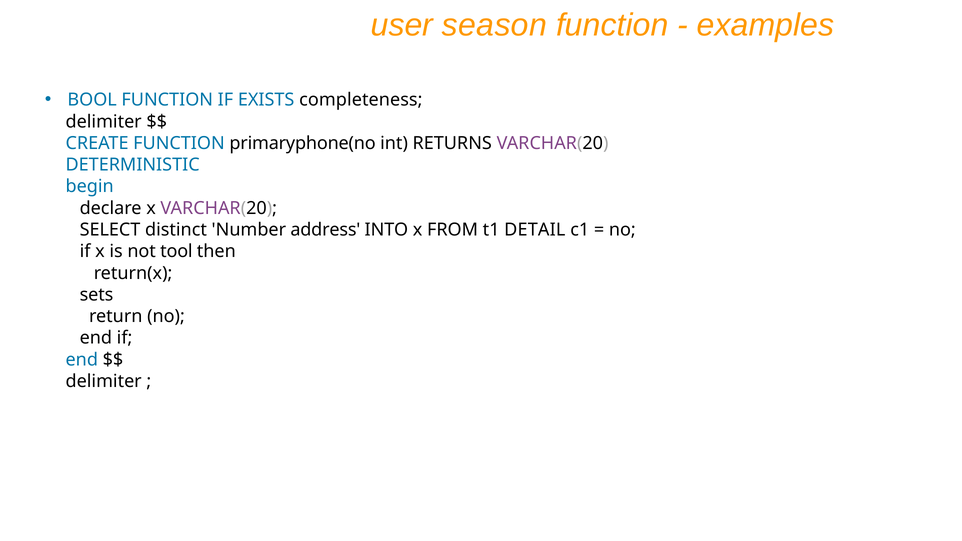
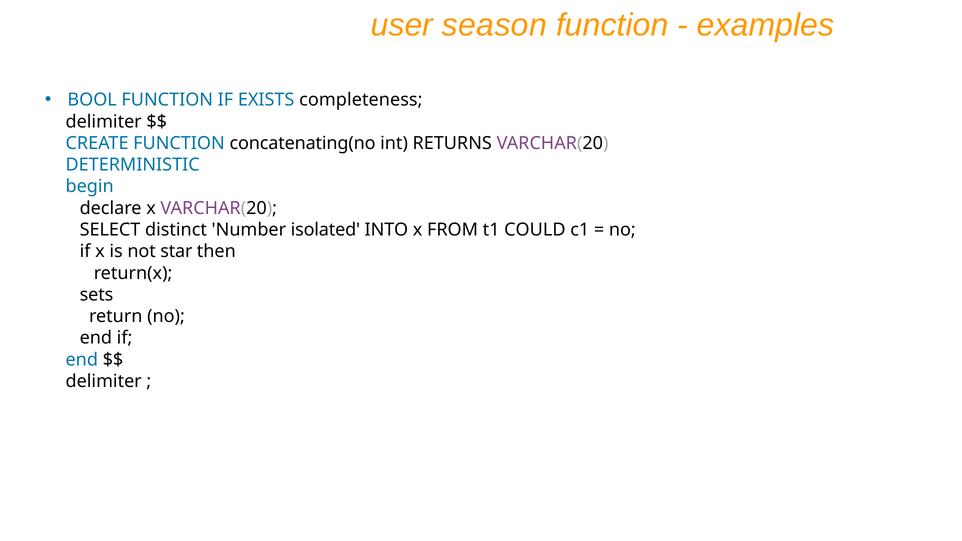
primaryphone(no: primaryphone(no -> concatenating(no (303, 143)
address: address -> isolated (325, 230)
DETAIL: DETAIL -> COULD (535, 230)
tool: tool -> star (176, 251)
